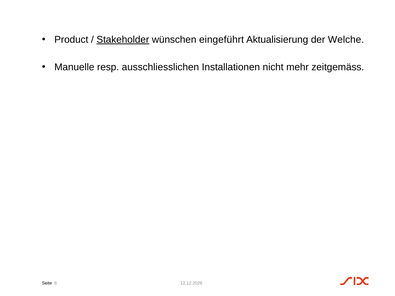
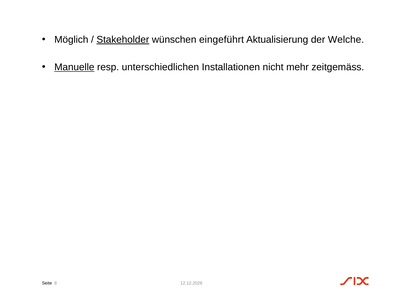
Product: Product -> Möglich (71, 40)
Manuelle underline: none -> present (74, 67)
ausschliesslichen: ausschliesslichen -> unterschiedlichen (160, 67)
